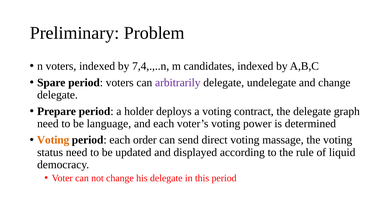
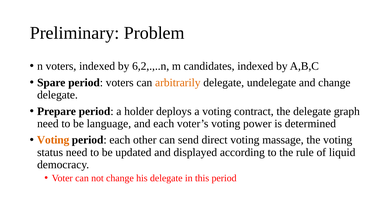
7,4,.,..n: 7,4,.,..n -> 6,2,.,..n (151, 66)
arbitrarily colour: purple -> orange (178, 83)
order: order -> other (145, 140)
